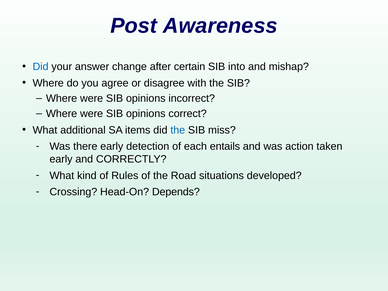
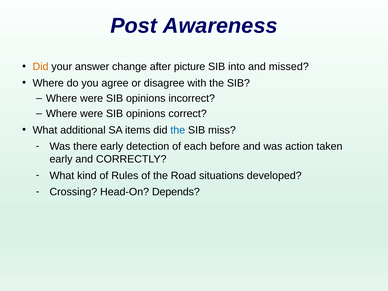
Did colour: blue -> orange (41, 67)
certain: certain -> picture (190, 67)
mishap: mishap -> missed (289, 67)
entails: entails -> before (225, 146)
